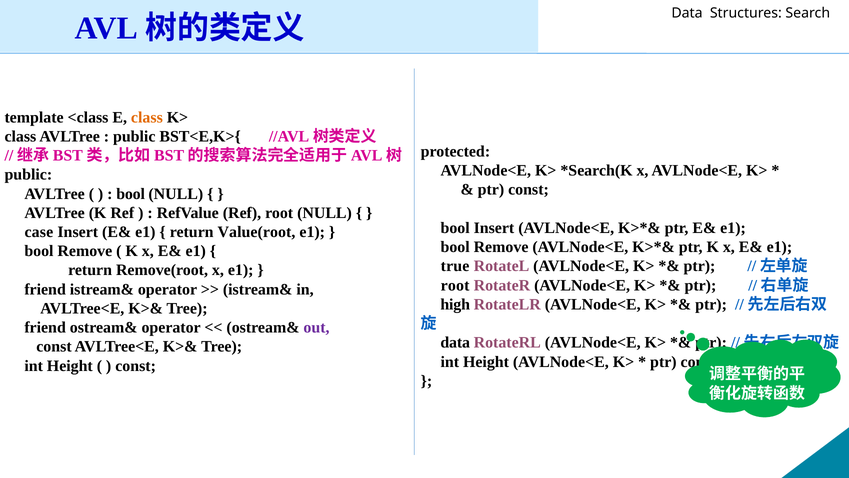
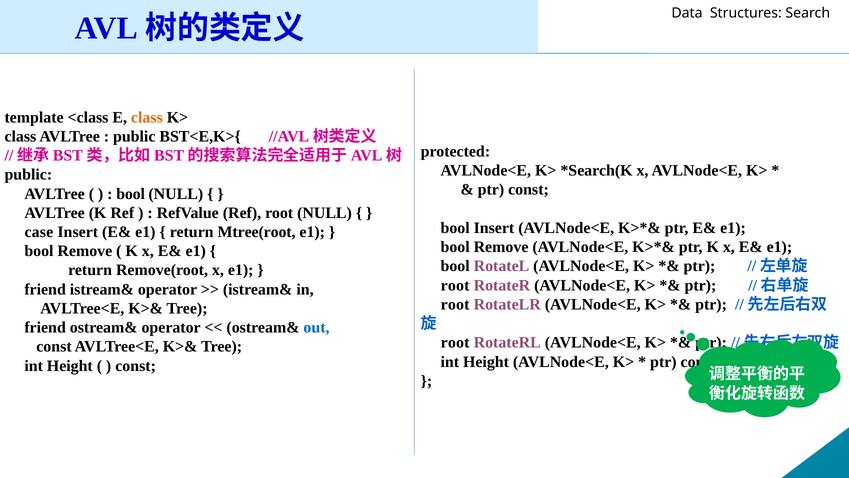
Value(root: Value(root -> Mtree(root (257, 232)
true: true -> bool (455, 266)
high: high -> root (455, 304)
out colour: purple -> blue (317, 327)
data: data -> root (455, 342)
